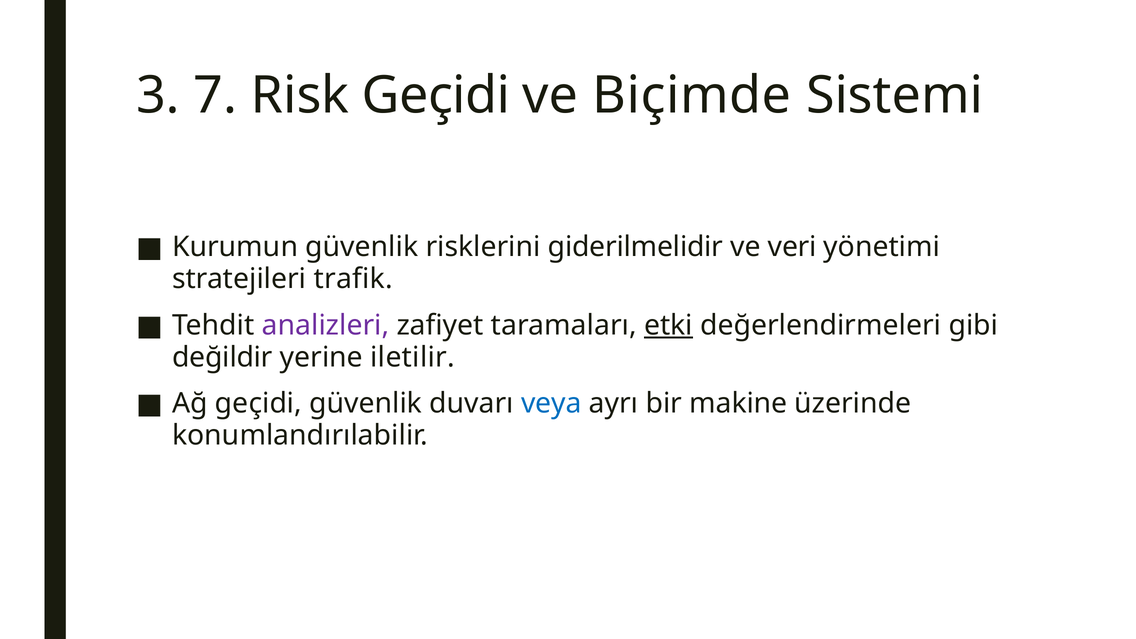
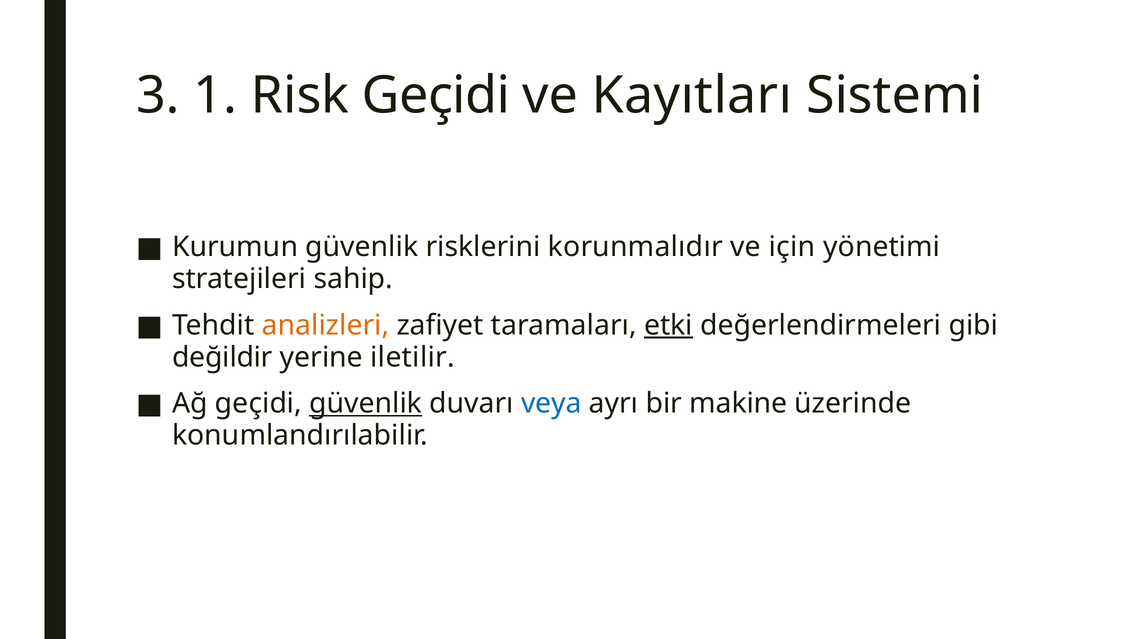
7: 7 -> 1 (215, 95)
Biçimde: Biçimde -> Kayıtları (692, 95)
giderilmelidir: giderilmelidir -> korunmalıdır (635, 247)
veri: veri -> için (792, 247)
trafik: trafik -> sahip (353, 279)
analizleri colour: purple -> orange (326, 325)
güvenlik underline: none -> present (366, 404)
